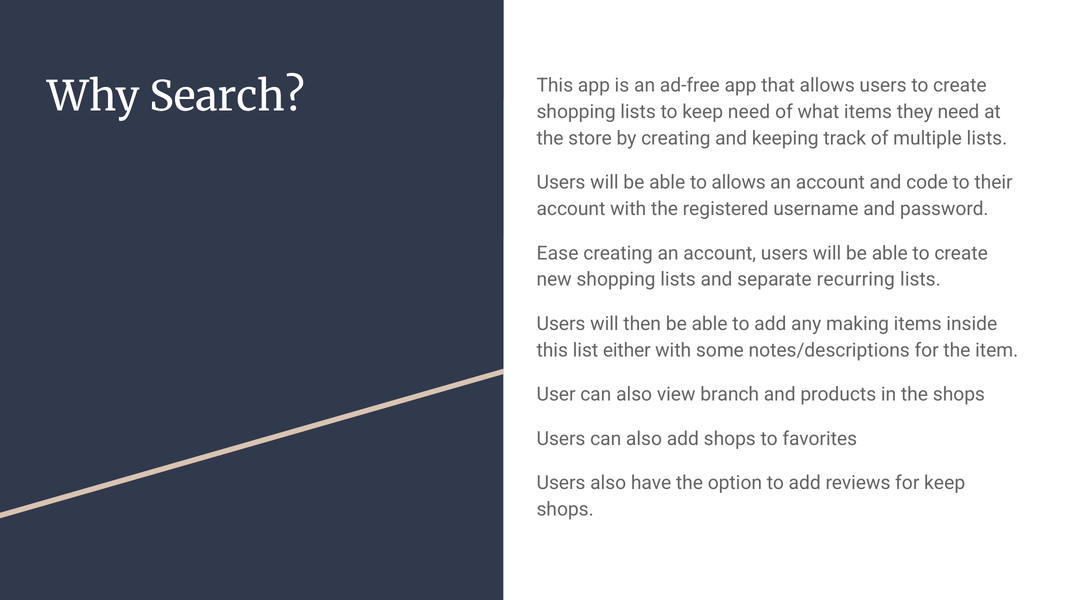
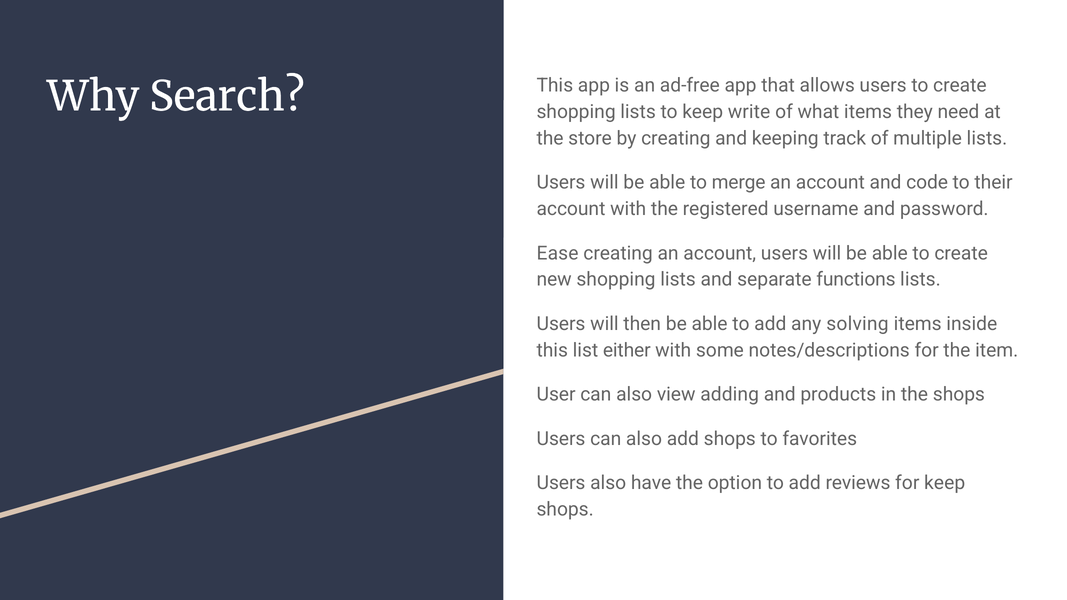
keep need: need -> write (749, 112)
to allows: allows -> merge (739, 183)
recurring: recurring -> functions (856, 280)
making: making -> solving (857, 324)
branch: branch -> adding (730, 395)
